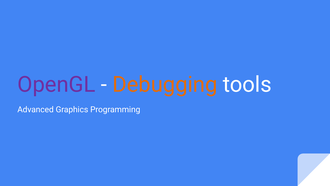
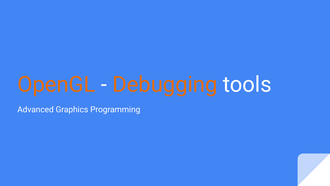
OpenGL colour: purple -> orange (56, 84)
